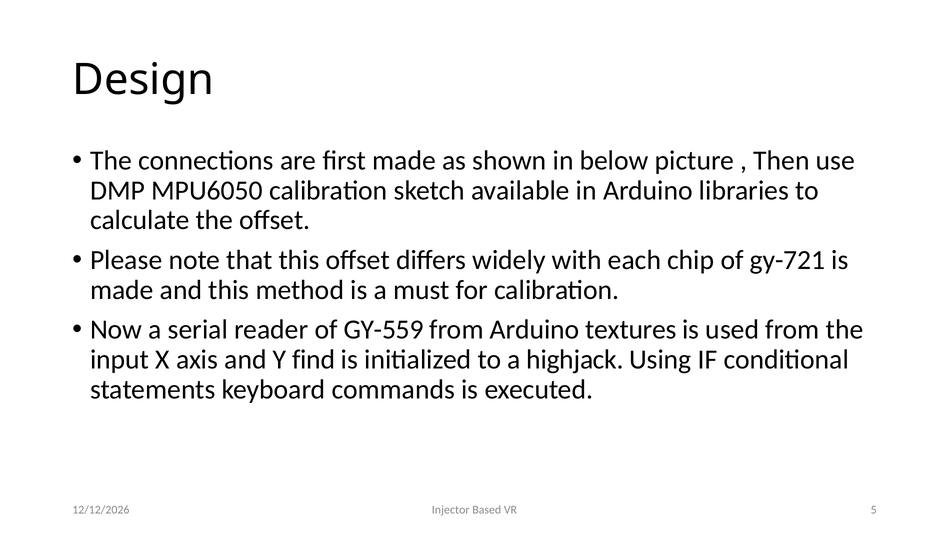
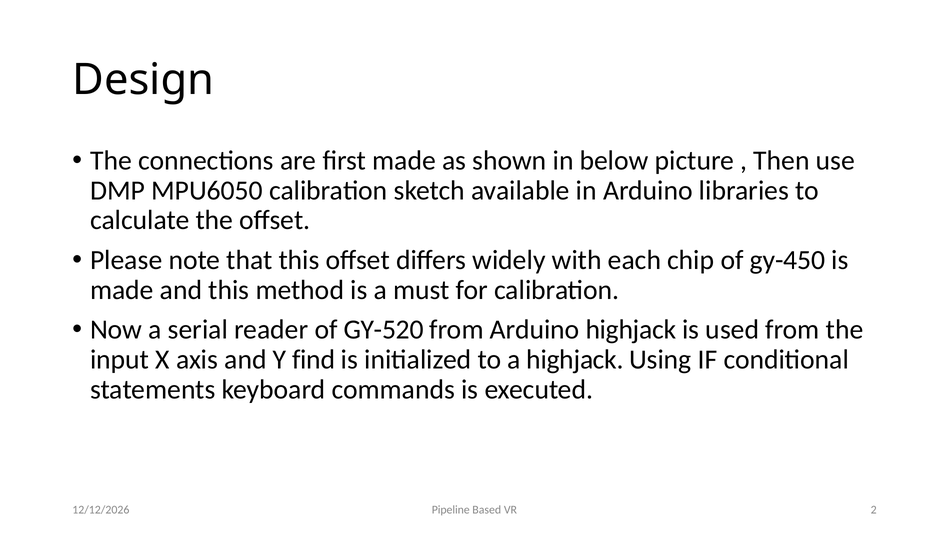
gy-721: gy-721 -> gy-450 (787, 260)
GY-559: GY-559 -> GY-520 (384, 330)
Arduino textures: textures -> highjack (631, 330)
Injector: Injector -> Pipeline (451, 510)
5: 5 -> 2 (874, 510)
